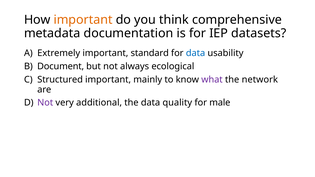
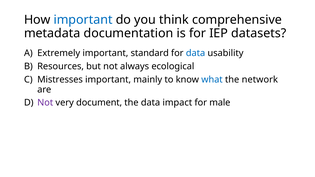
important colour: orange -> blue (83, 20)
Document: Document -> Resources (61, 66)
Structured: Structured -> Mistresses (60, 80)
what colour: purple -> blue (212, 80)
additional: additional -> document (99, 103)
quality: quality -> impact (177, 103)
